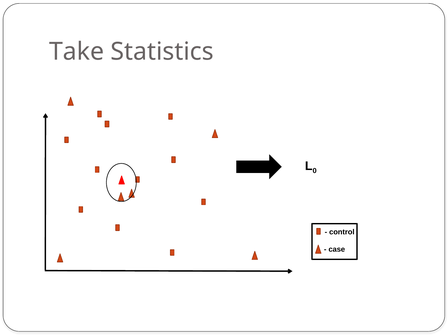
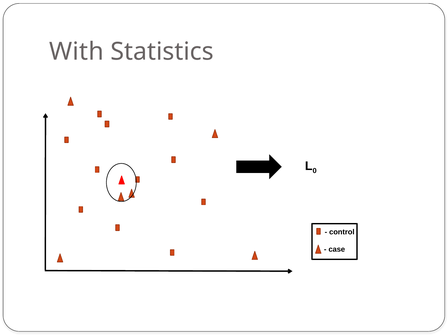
Take: Take -> With (77, 52)
